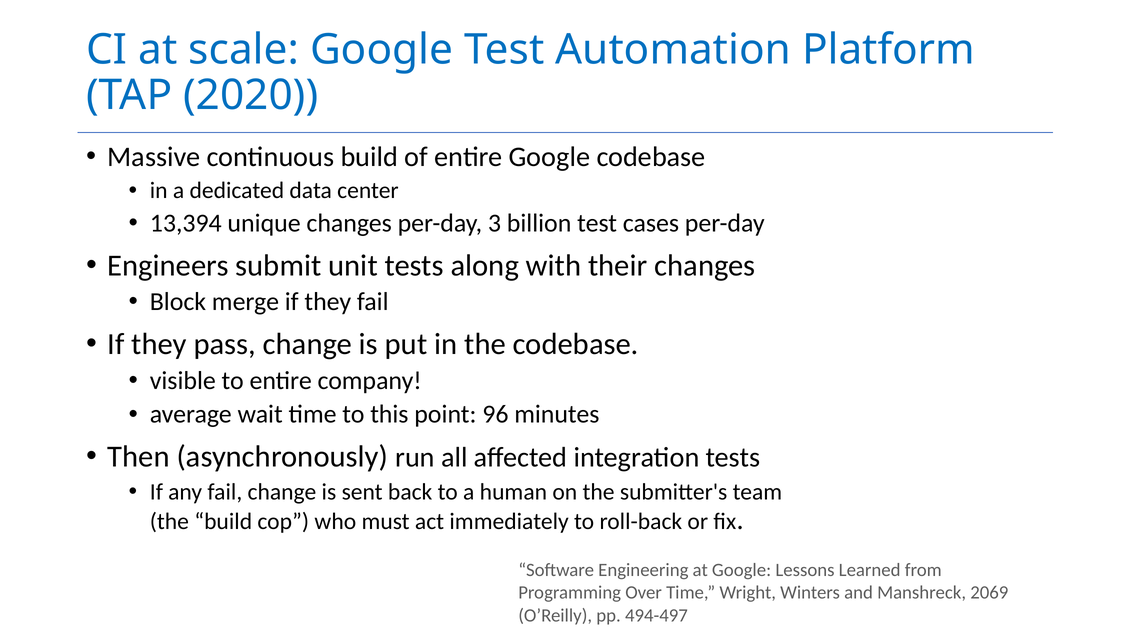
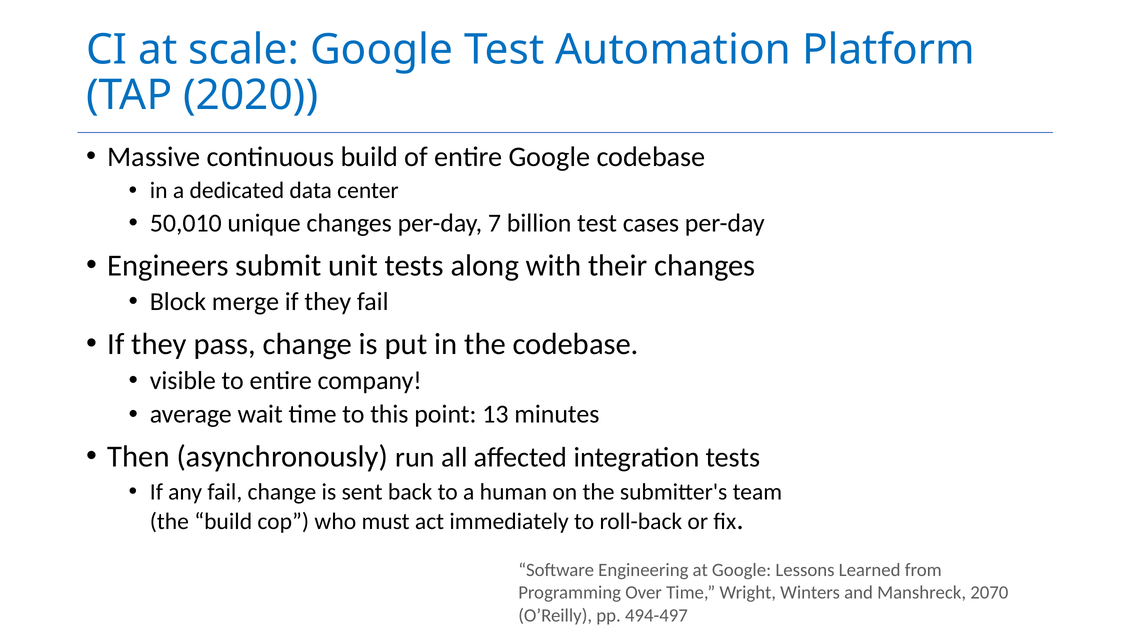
13,394: 13,394 -> 50,010 (186, 223)
3: 3 -> 7 (494, 223)
96: 96 -> 13 (495, 415)
2069: 2069 -> 2070 (989, 593)
